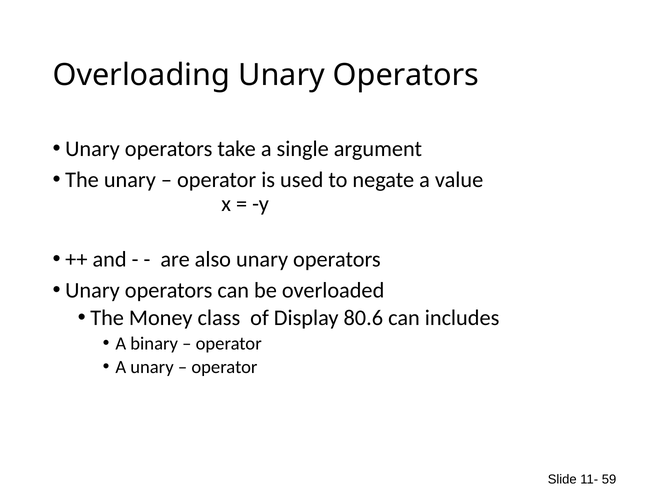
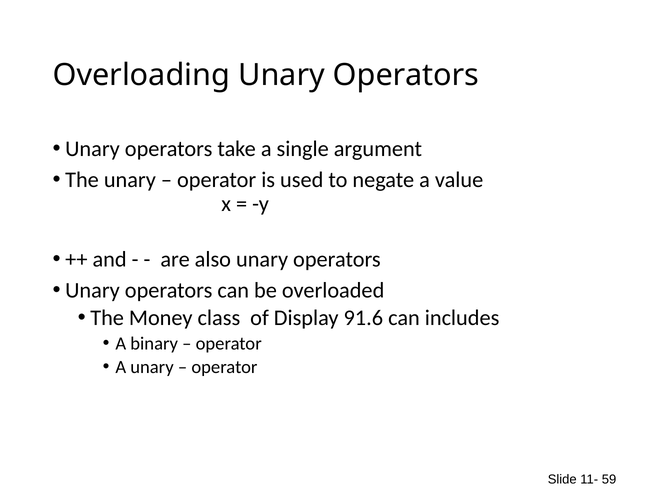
80.6: 80.6 -> 91.6 (363, 318)
